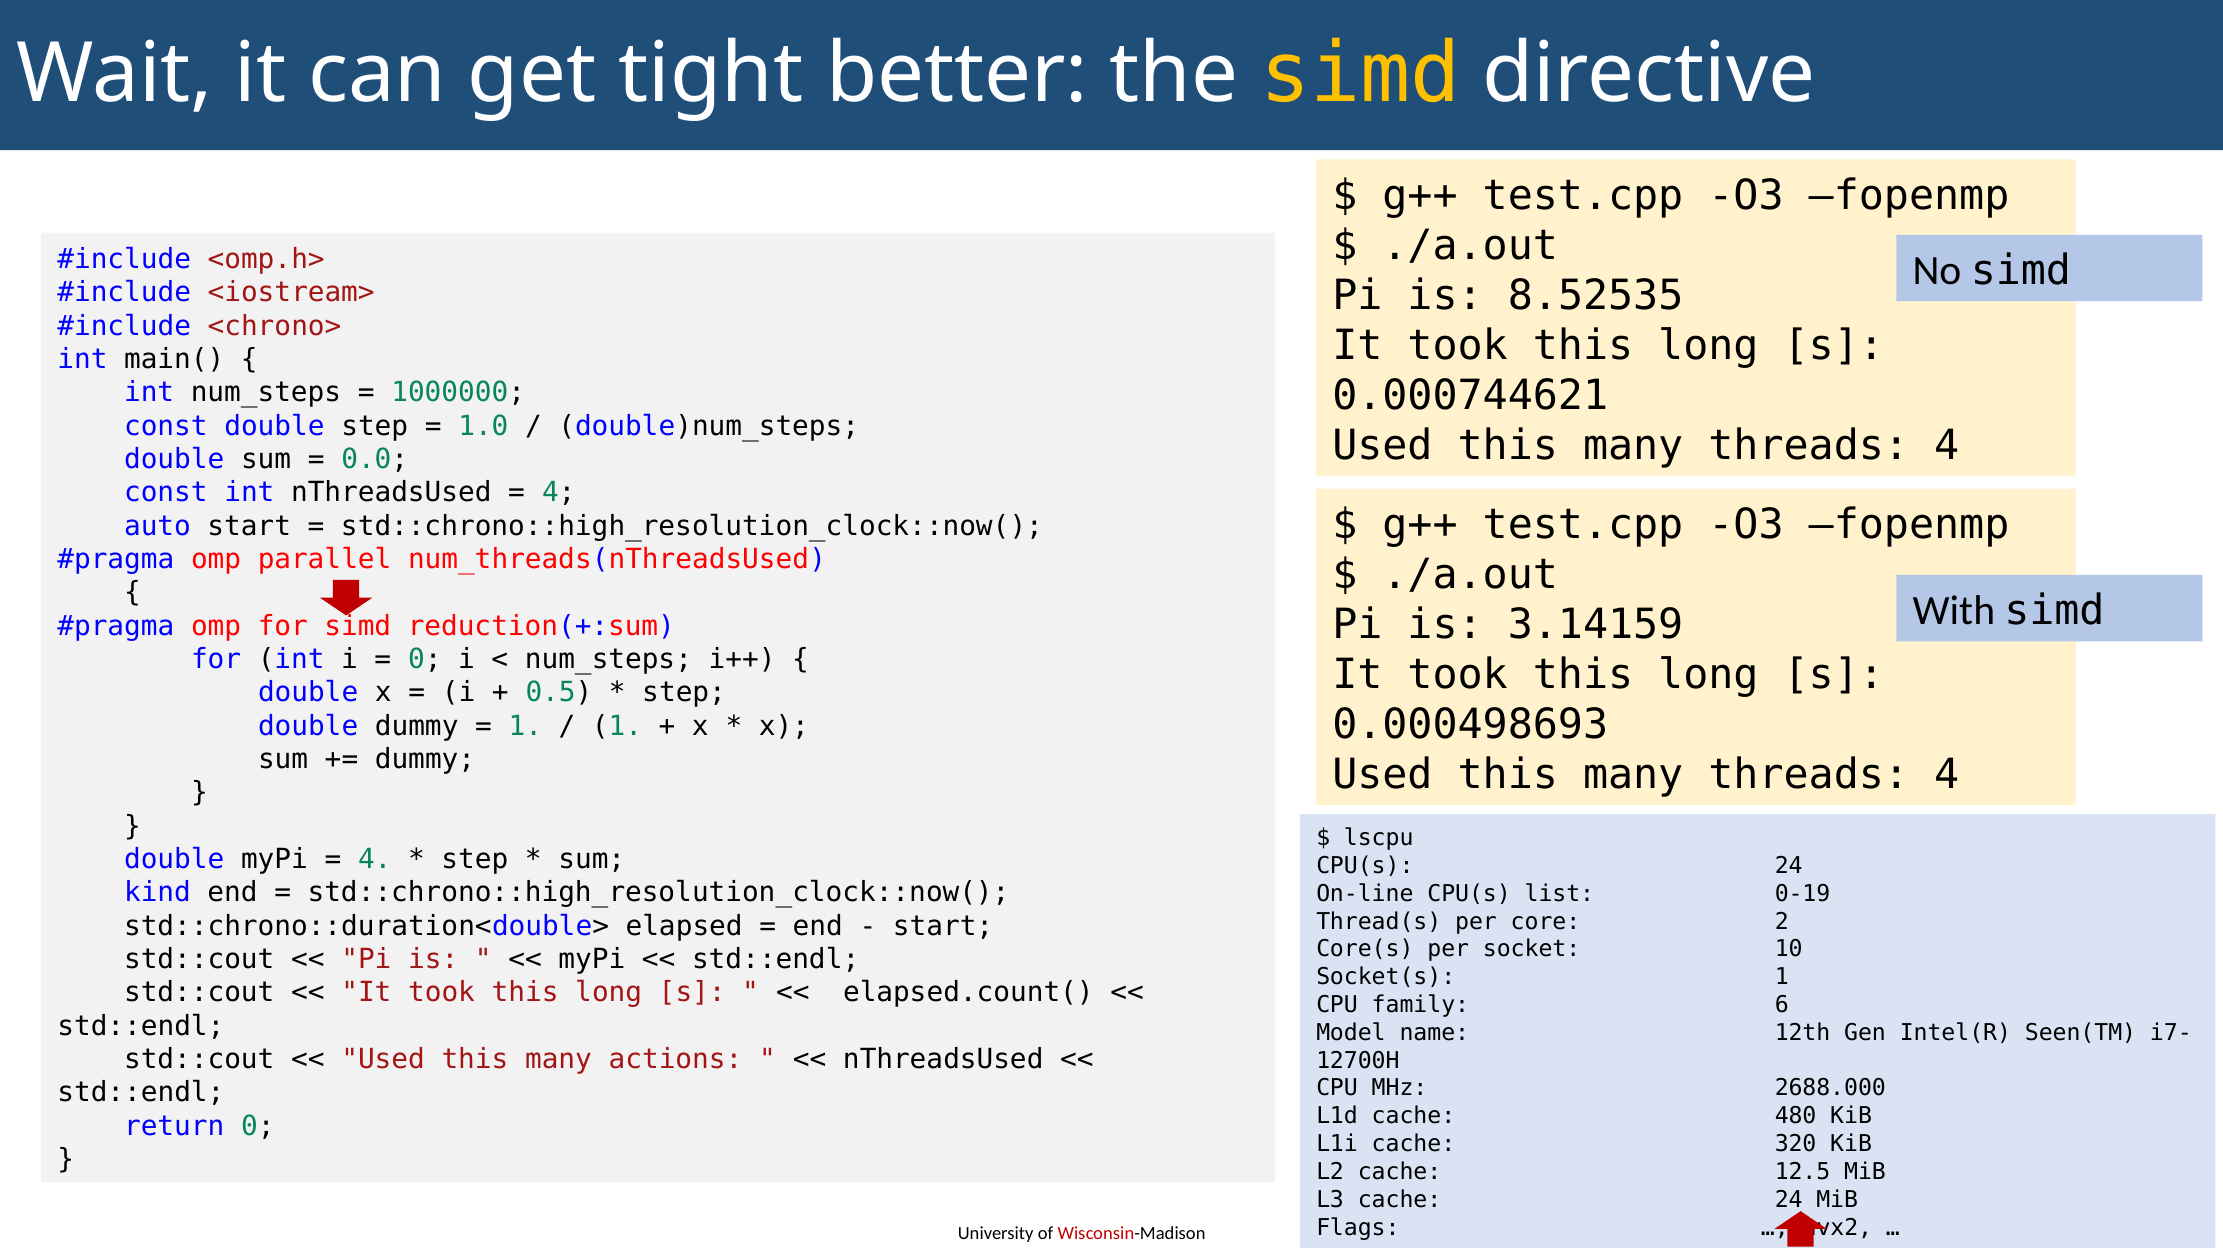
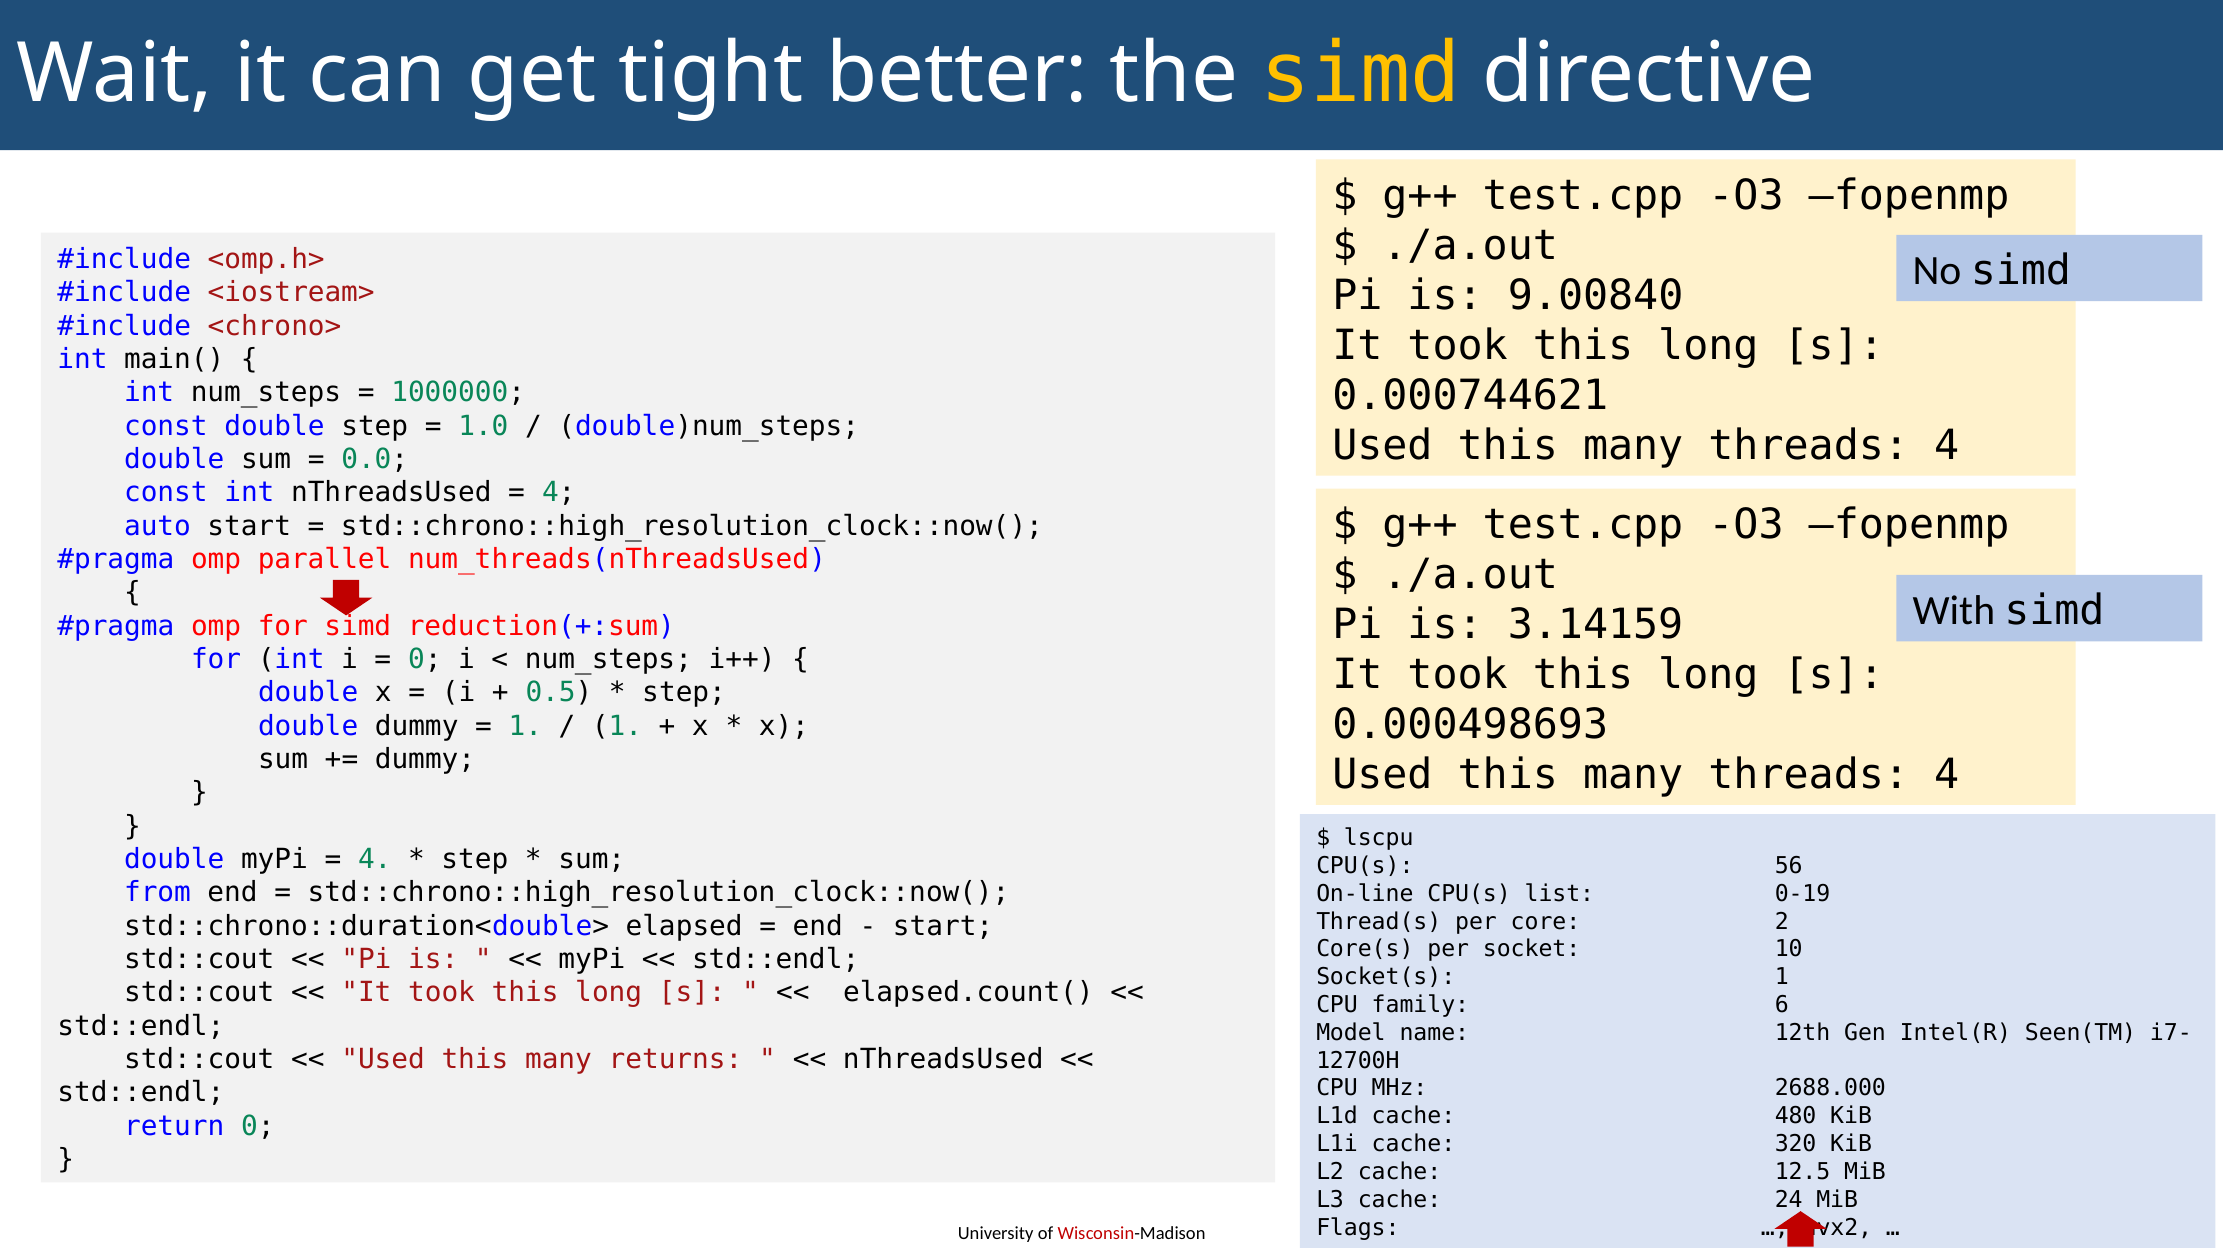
8.52535: 8.52535 -> 9.00840 (1596, 296)
CPU(s 24: 24 -> 56 (1789, 866)
kind: kind -> from (157, 893)
actions: actions -> returns (675, 1060)
